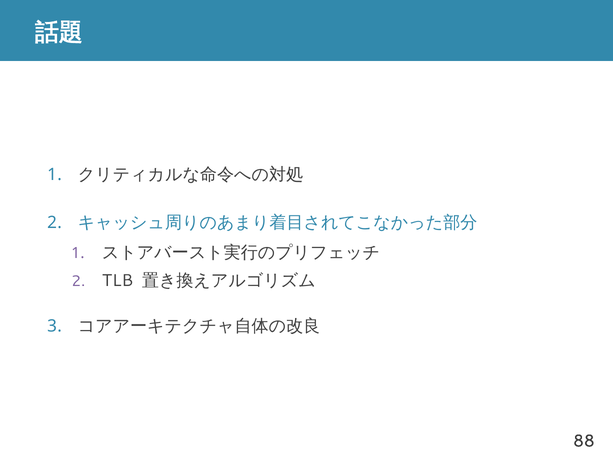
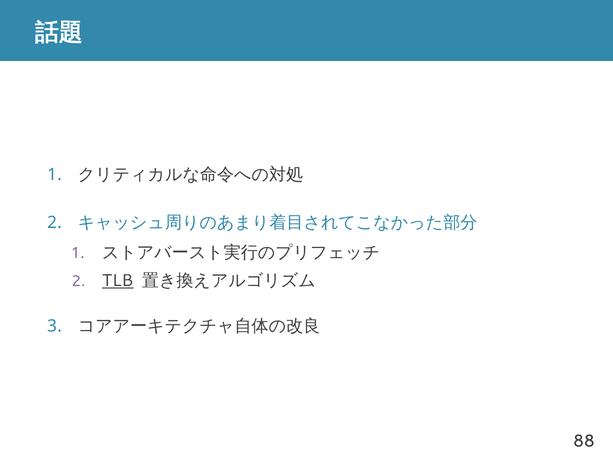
TLB underline: none -> present (118, 280)
